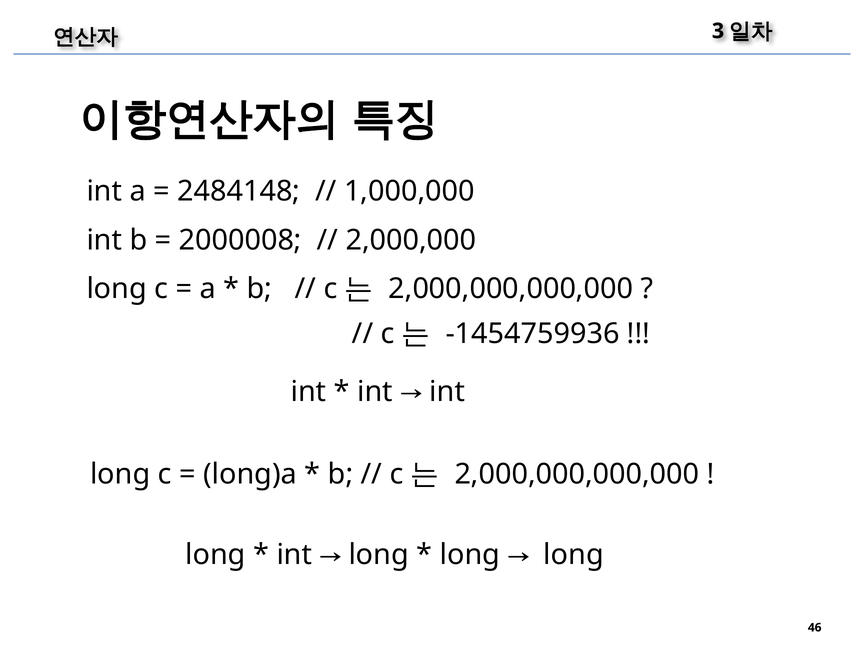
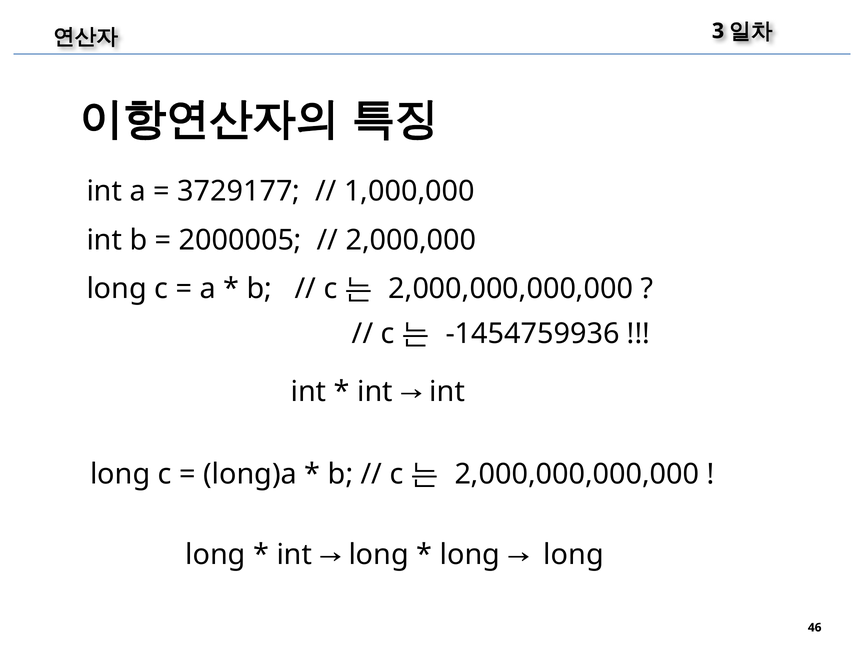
2484148: 2484148 -> 3729177 (239, 191)
2000008: 2000008 -> 2000005 (240, 240)
